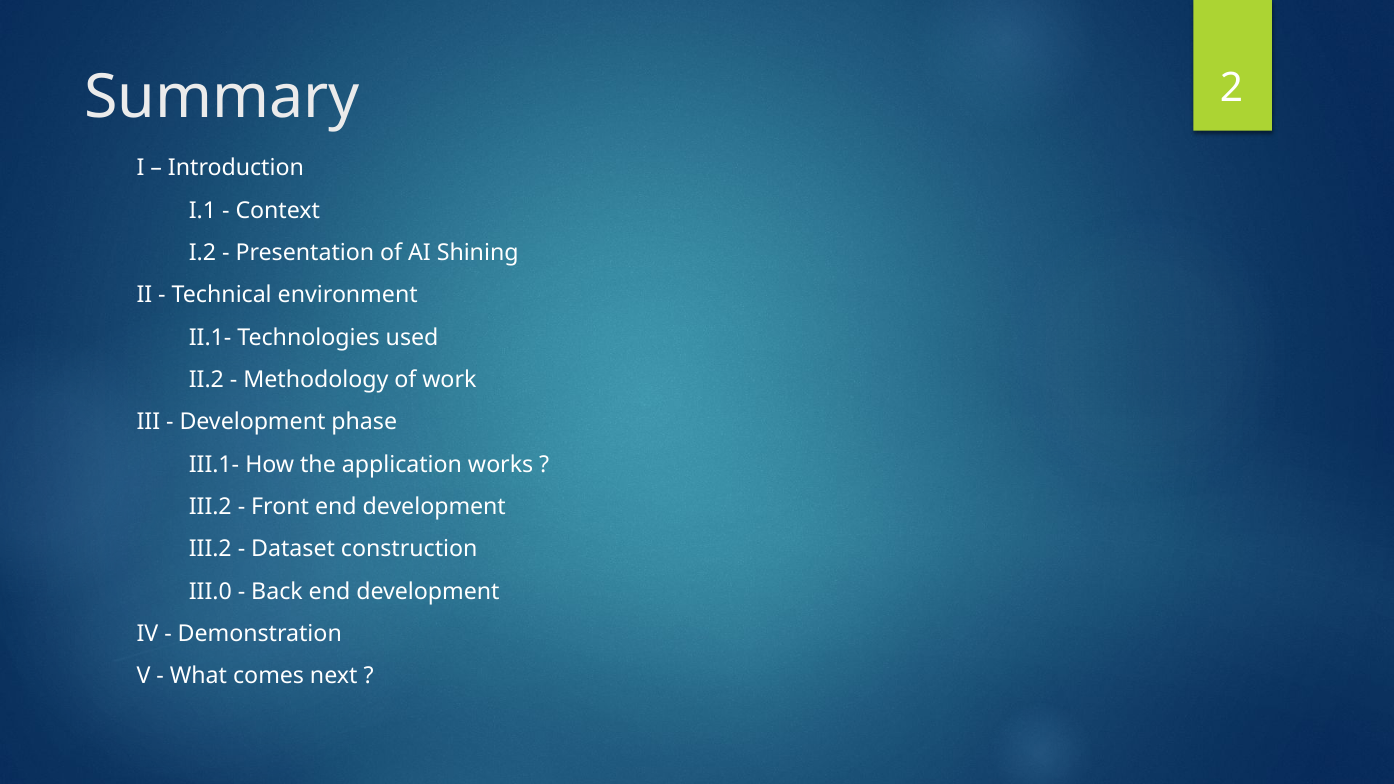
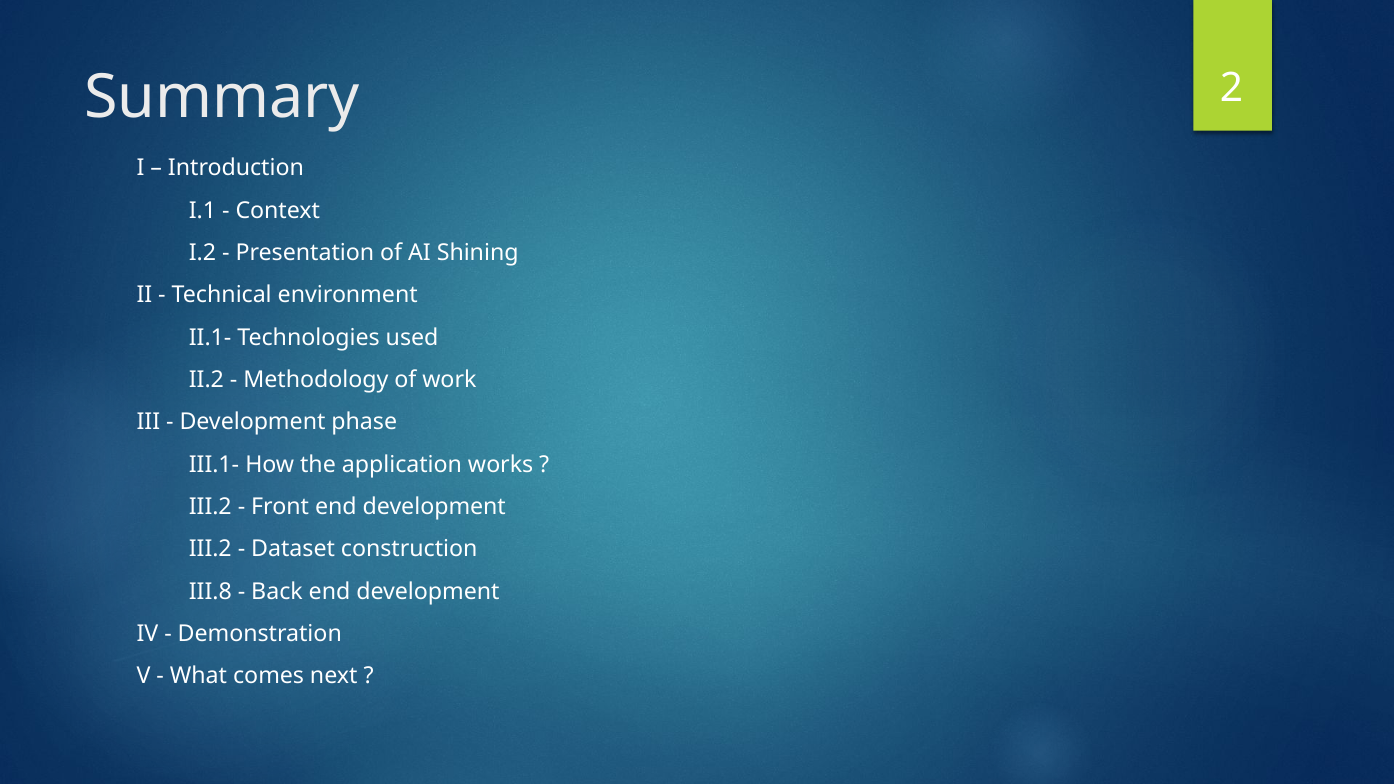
III.0: III.0 -> III.8 (210, 592)
